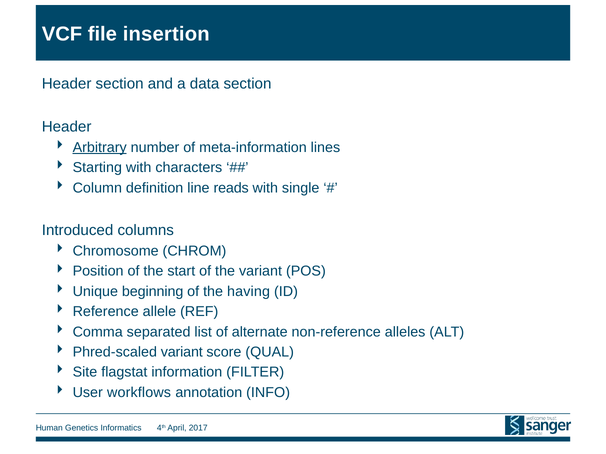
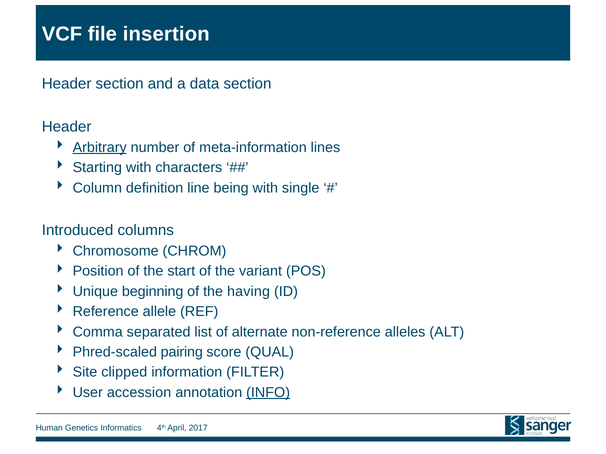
reads: reads -> being (231, 188)
Phred-scaled variant: variant -> pairing (182, 352)
flagstat: flagstat -> clipped (124, 373)
workflows: workflows -> accession (139, 393)
INFO underline: none -> present (268, 393)
